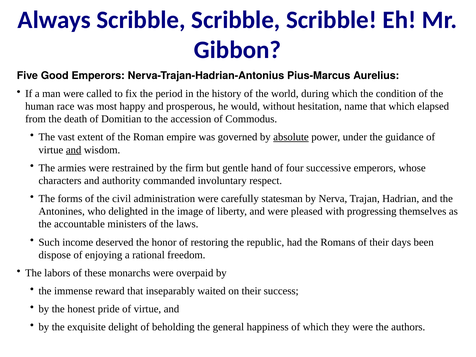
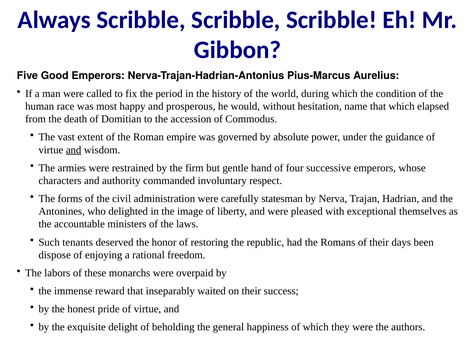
absolute underline: present -> none (291, 137)
progressing: progressing -> exceptional (372, 211)
income: income -> tenants (78, 242)
